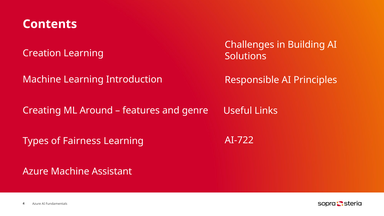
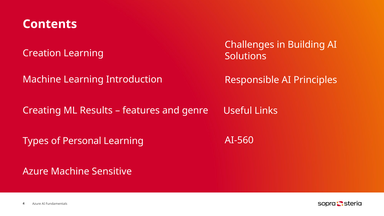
Around: Around -> Results (96, 111)
AI-722: AI-722 -> AI-560 (239, 140)
Fairness: Fairness -> Personal (82, 141)
Assistant: Assistant -> Sensitive (112, 171)
